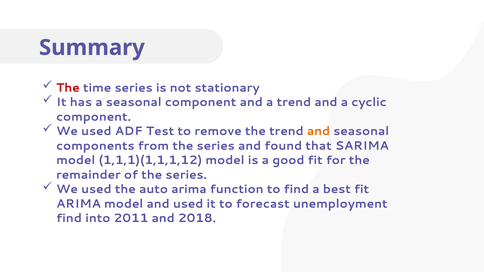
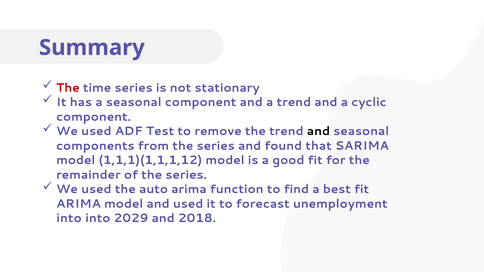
and colour: orange -> black (318, 131)
find: find -> into (69, 219)
2011: 2011 -> 2029 (131, 219)
